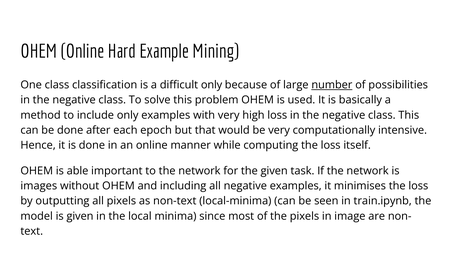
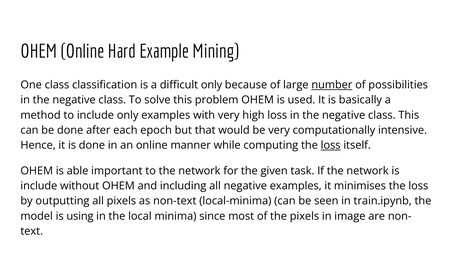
loss underline: none -> present (331, 145)
images: images -> include (39, 186)
is given: given -> using (80, 216)
